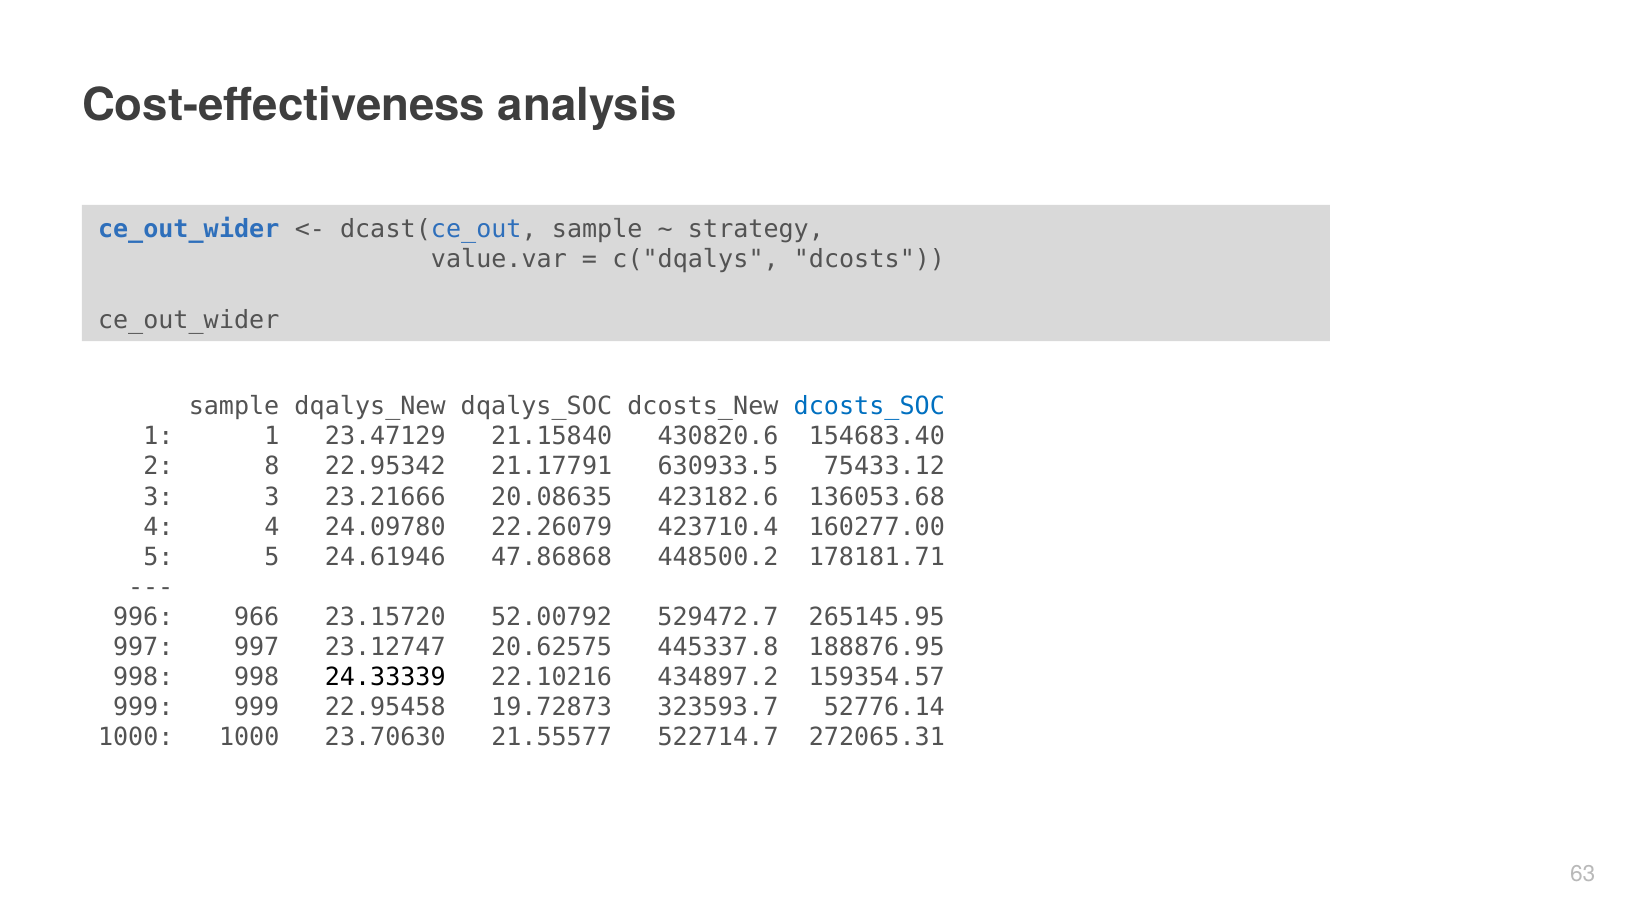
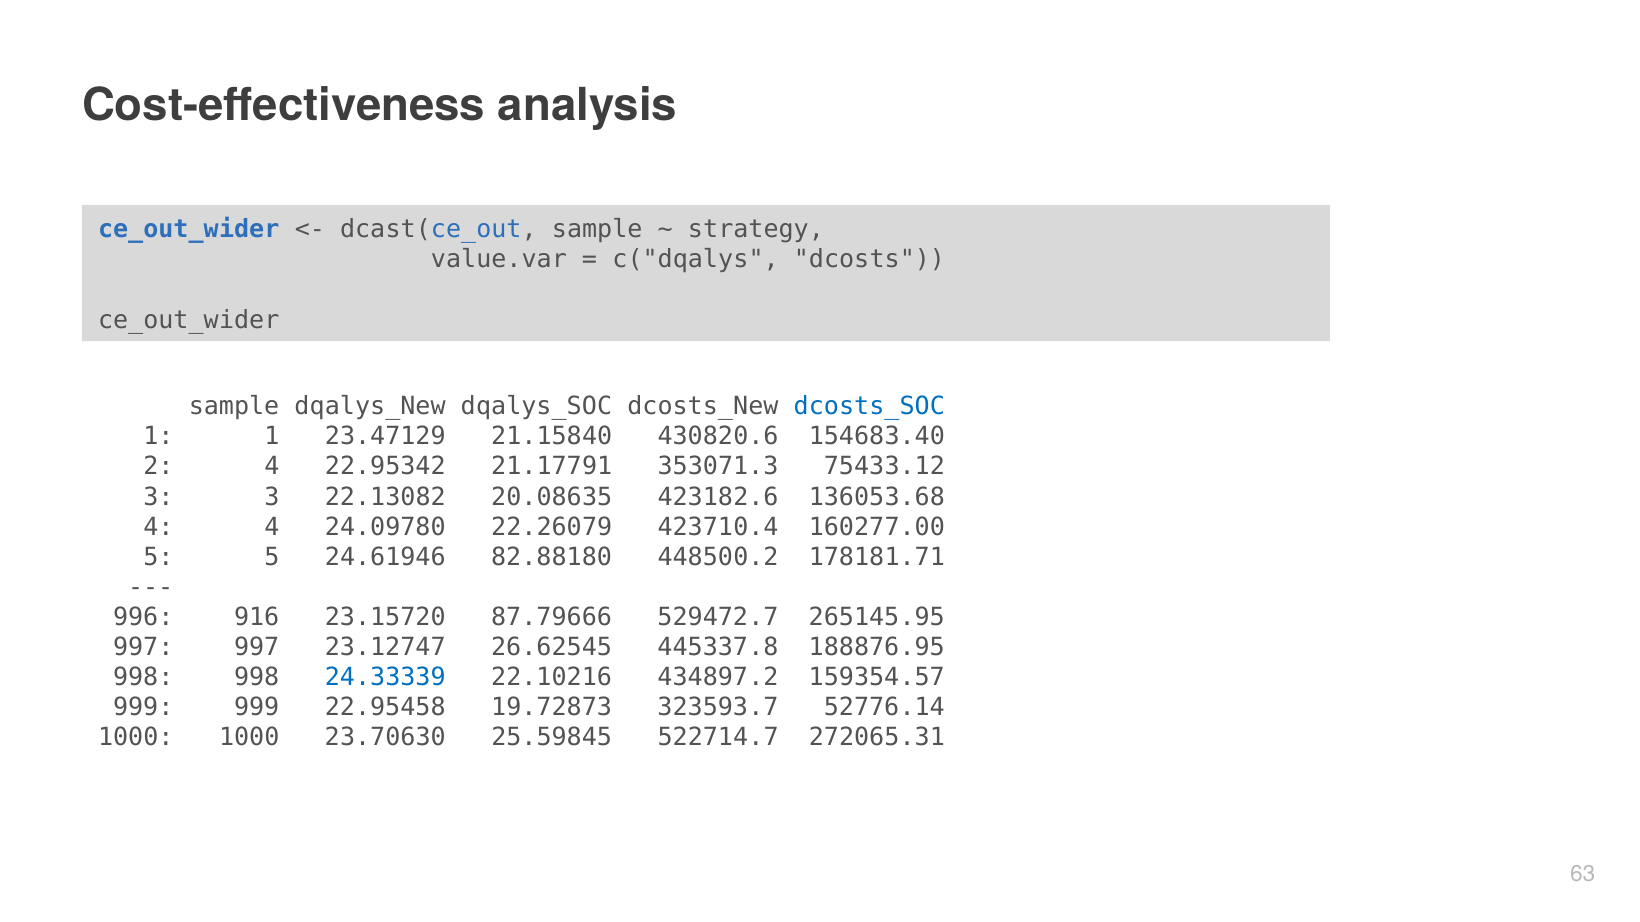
2 8: 8 -> 4 (272, 467)
630933.5: 630933.5 -> 353071.3 (718, 467)
23.21666: 23.21666 -> 22.13082 (385, 497)
47.86868: 47.86868 -> 82.88180 (552, 557)
966: 966 -> 916 (257, 617)
52.00792: 52.00792 -> 87.79666 (552, 617)
20.62575: 20.62575 -> 26.62545 (552, 647)
24.33339 colour: black -> blue (385, 678)
21.55577: 21.55577 -> 25.59845 (552, 738)
